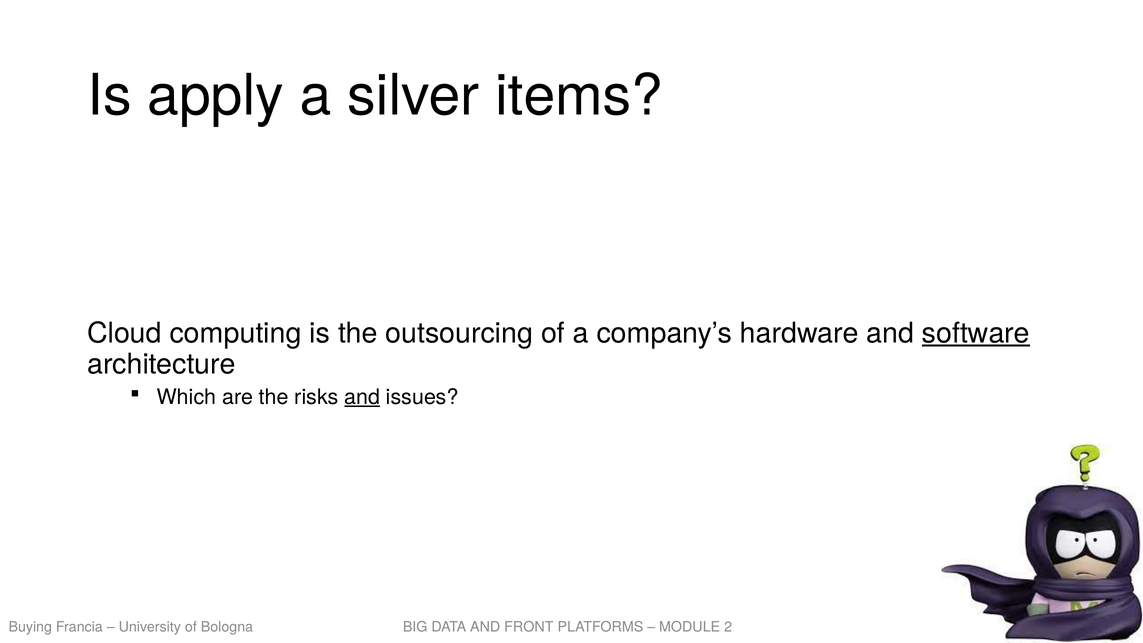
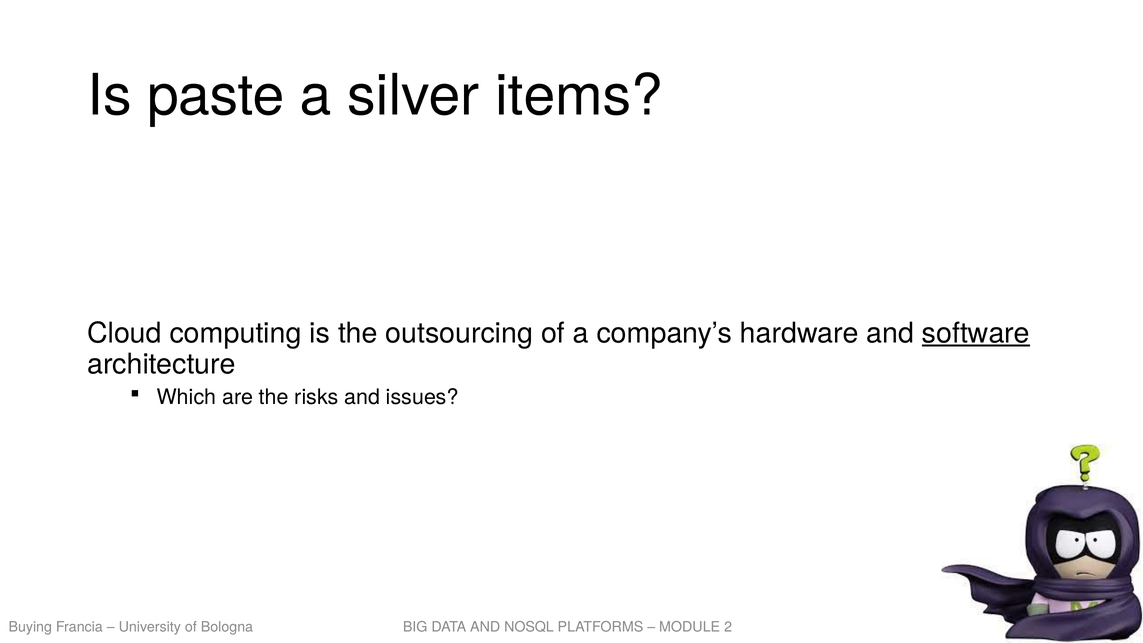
apply: apply -> paste (216, 96)
and underline: present -> none (362, 397)
FRONT: FRONT -> NOSQL (529, 627)
